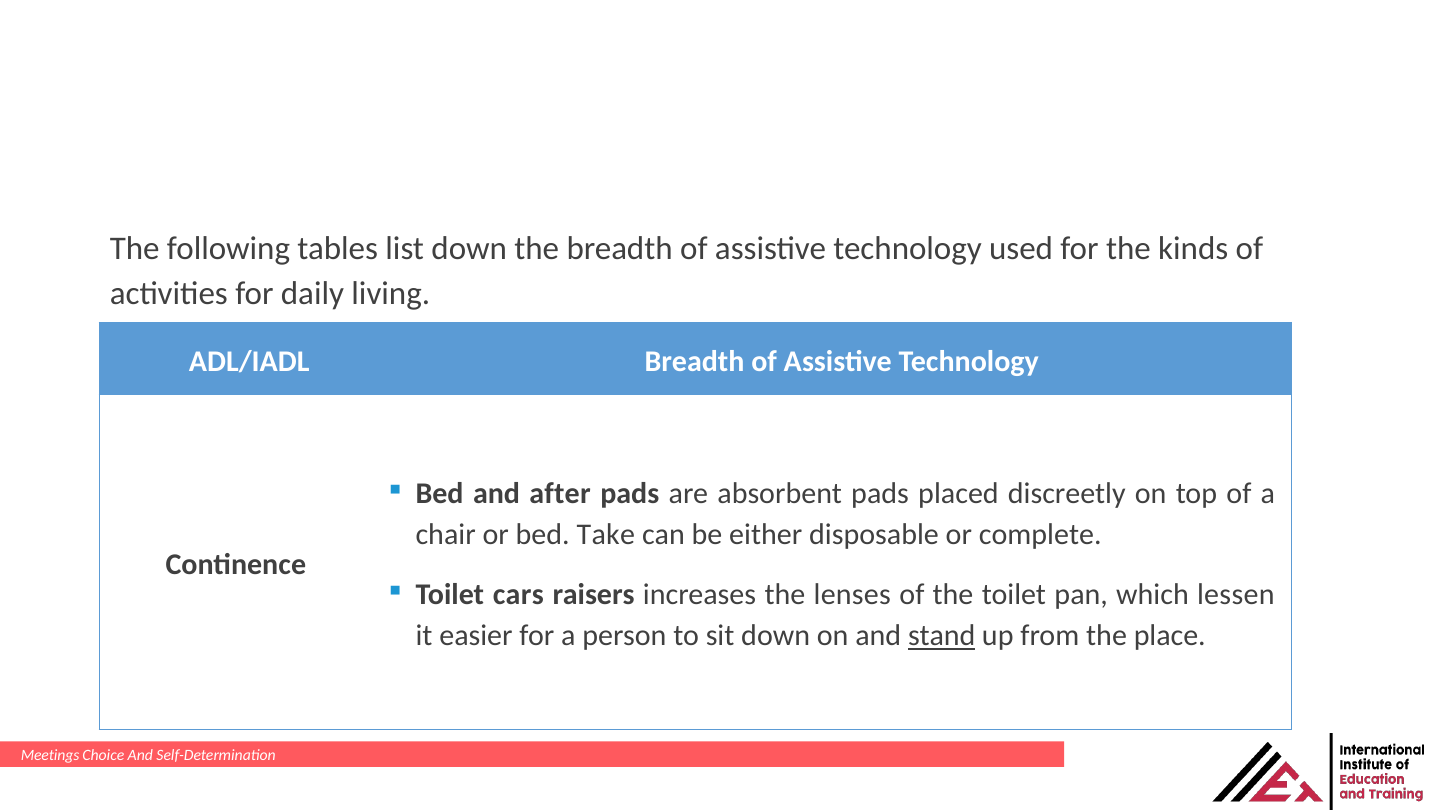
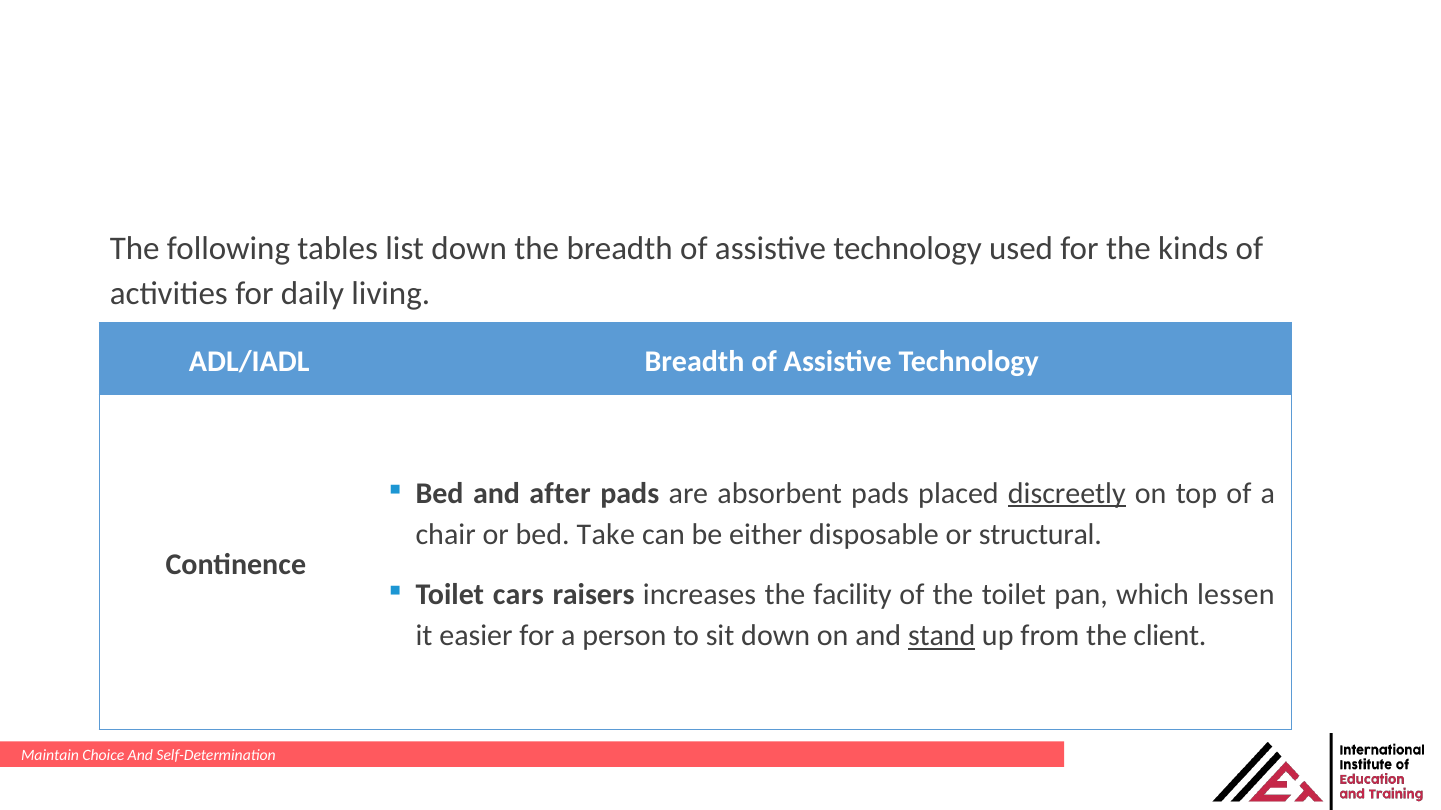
discreetly underline: none -> present (1067, 494)
complete: complete -> structural (1040, 535)
lenses: lenses -> facility (852, 595)
place: place -> client (1170, 636)
Meetings: Meetings -> Maintain (50, 756)
